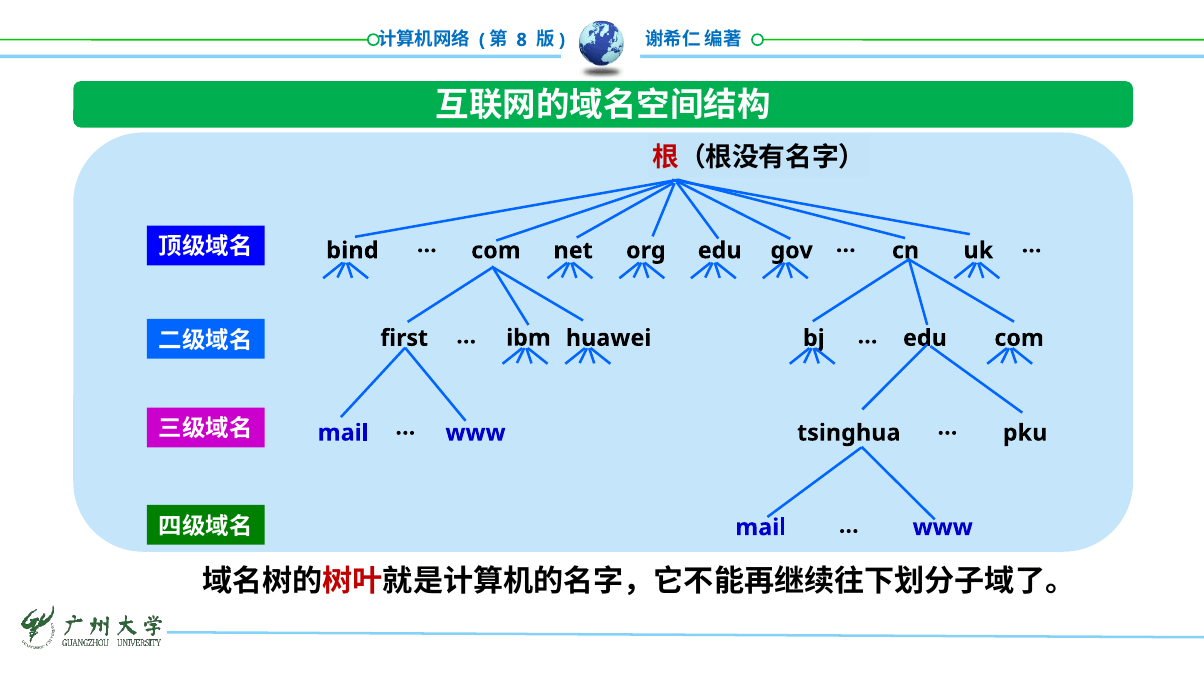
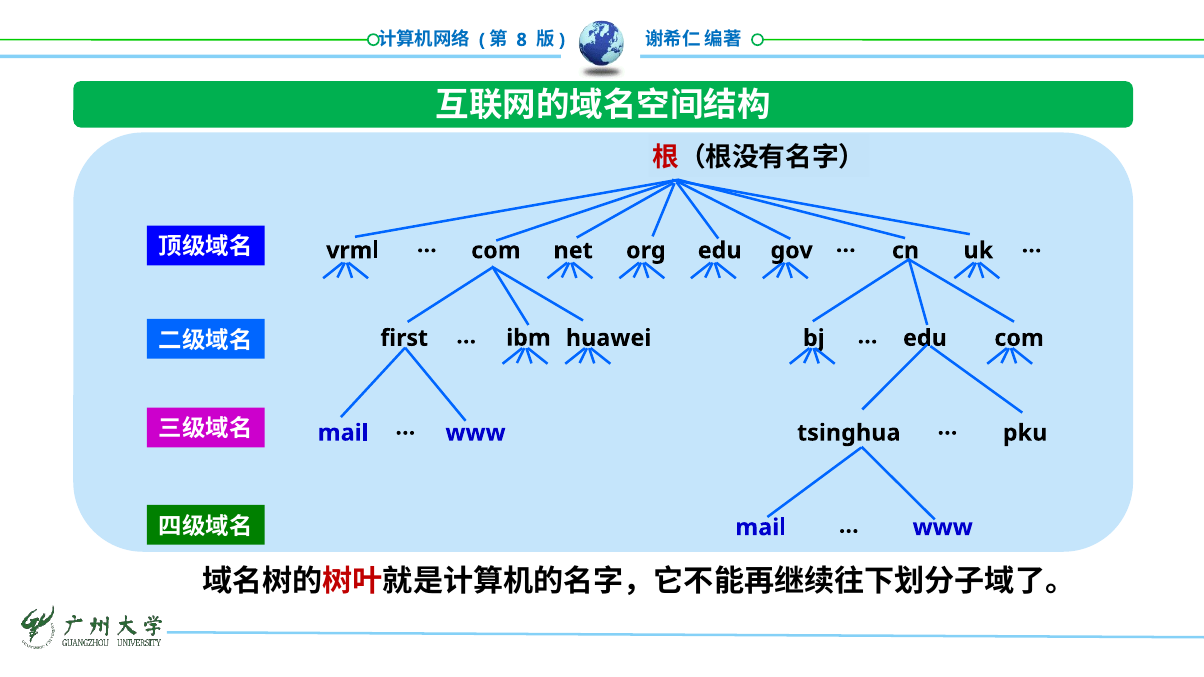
bind: bind -> vrml (353, 251)
